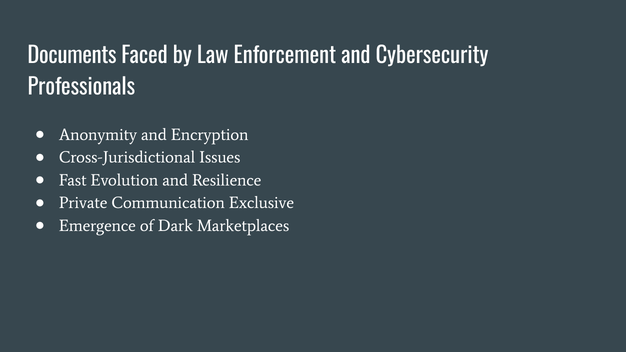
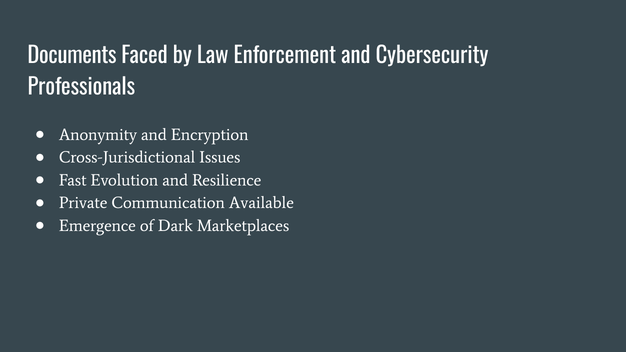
Exclusive: Exclusive -> Available (261, 203)
